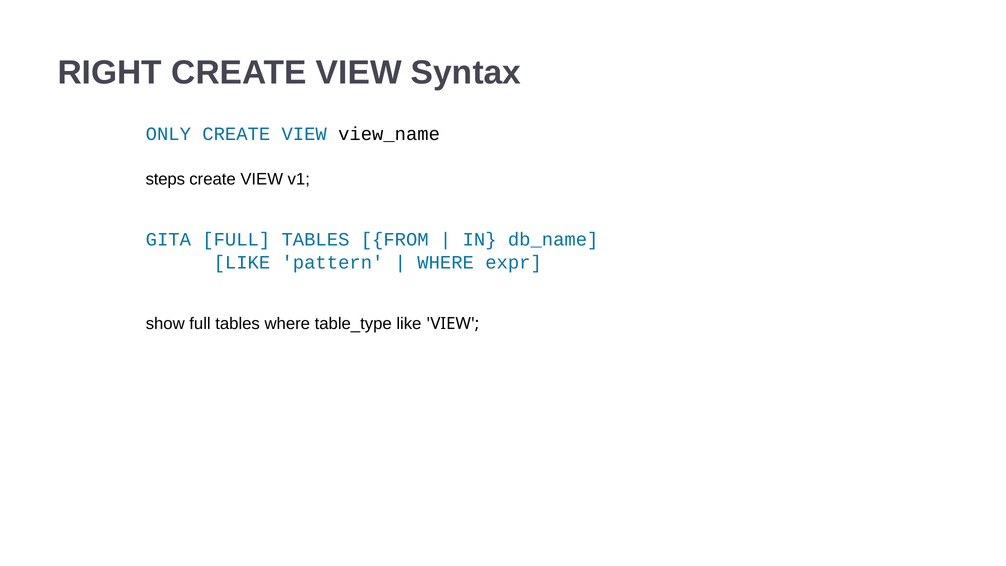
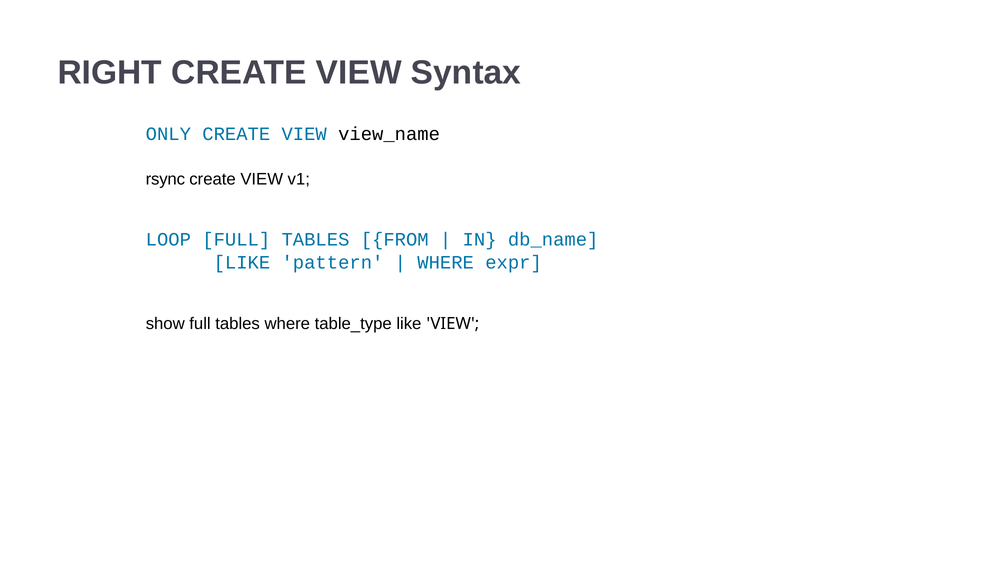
steps: steps -> rsync (165, 179)
GITA: GITA -> LOOP (168, 240)
